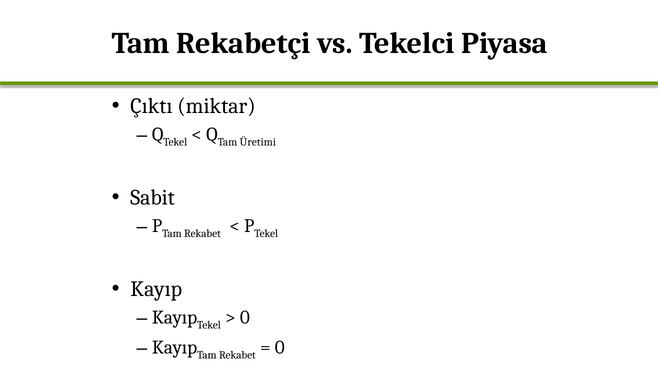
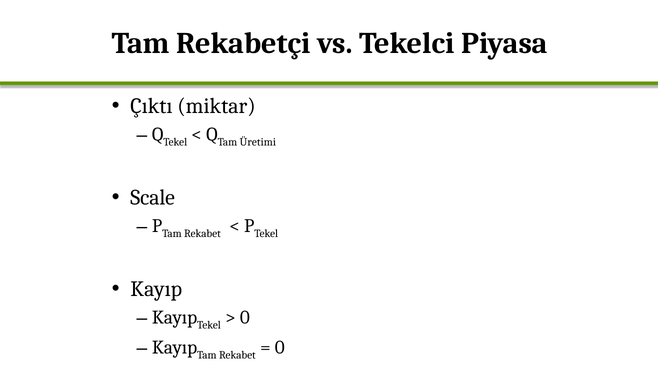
Sabit: Sabit -> Scale (153, 198)
